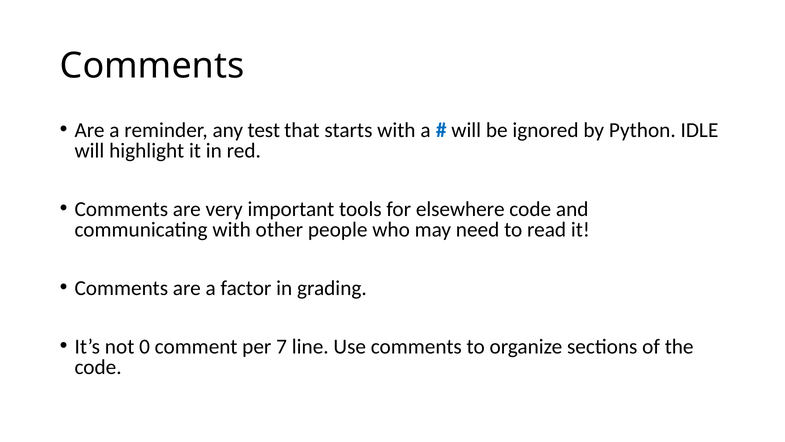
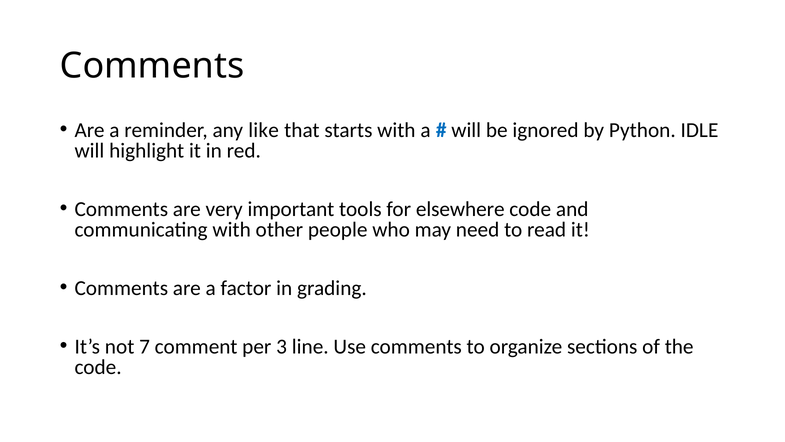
test: test -> like (264, 130)
0: 0 -> 7 (145, 346)
7: 7 -> 3 (282, 346)
